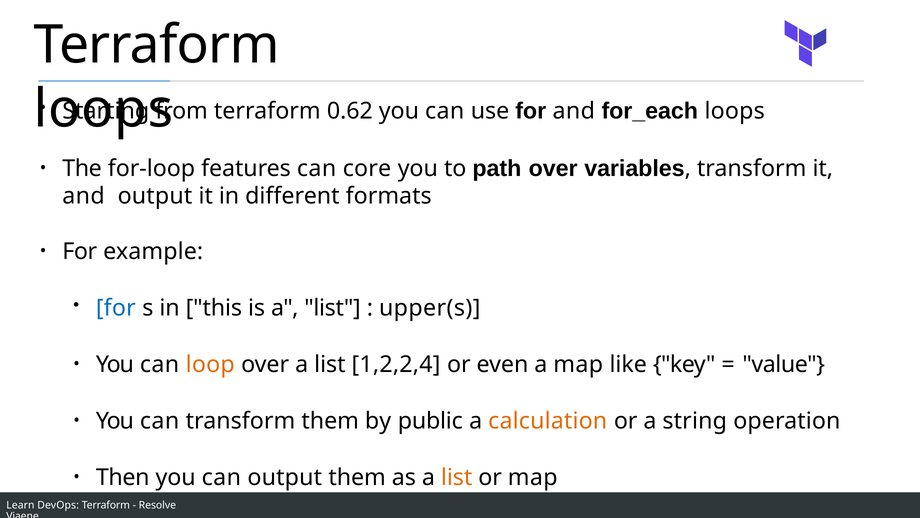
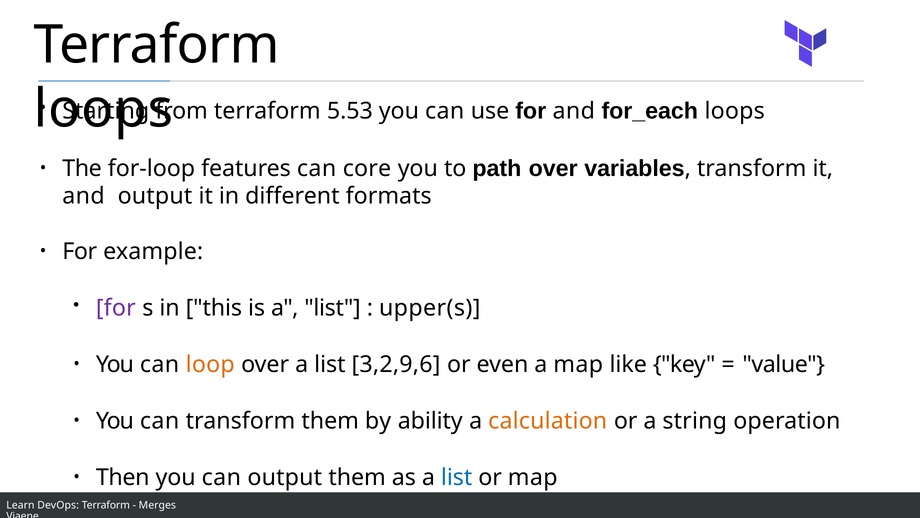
0.62: 0.62 -> 5.53 (350, 111)
for colour: blue -> purple (116, 308)
1,2,2,4: 1,2,2,4 -> 3,2,9,6 (396, 364)
public: public -> ability (430, 421)
list colour: orange -> blue (457, 477)
Resolve: Resolve -> Merges (157, 505)
